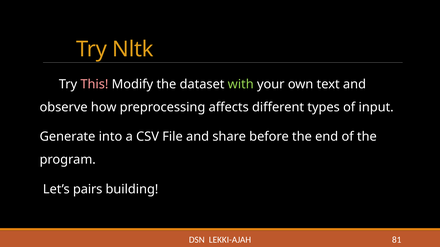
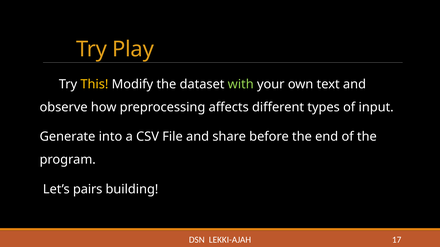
Nltk: Nltk -> Play (133, 49)
This colour: pink -> yellow (94, 85)
81: 81 -> 17 (397, 240)
